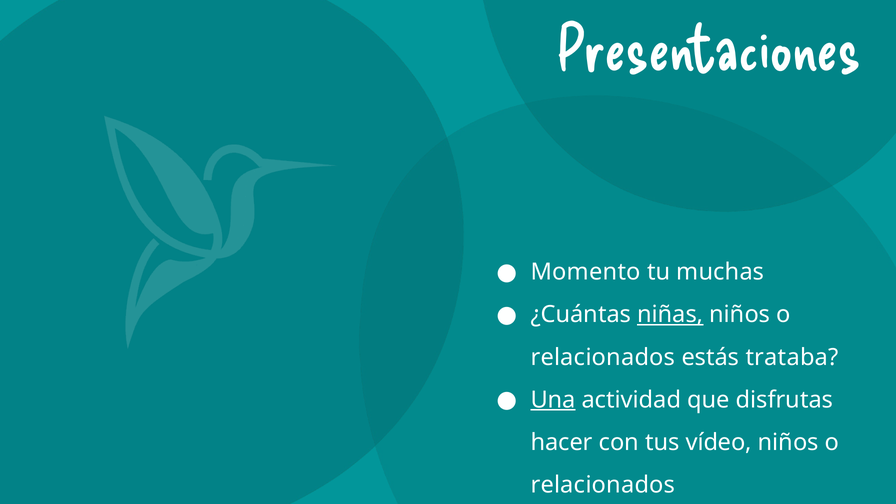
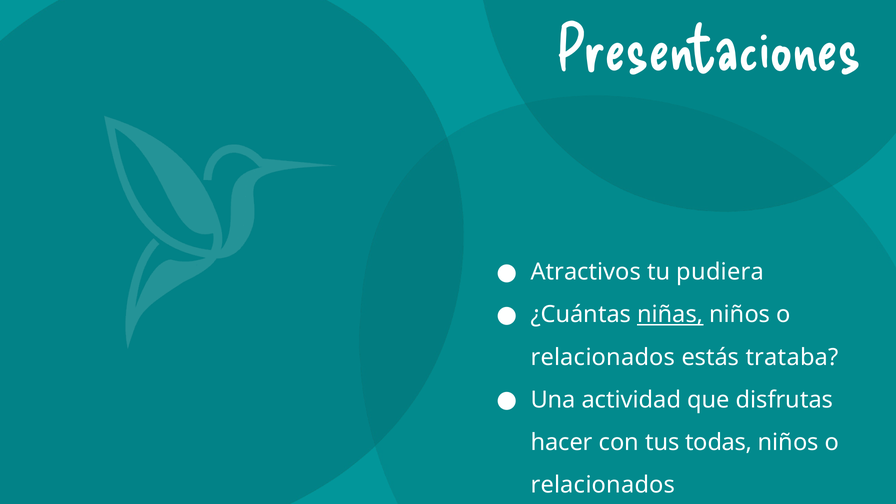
Momento: Momento -> Atractivos (586, 272)
muchas: muchas -> pudiera (720, 272)
Una underline: present -> none (553, 400)
vídeo: vídeo -> todas (719, 442)
